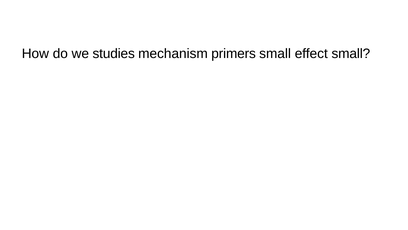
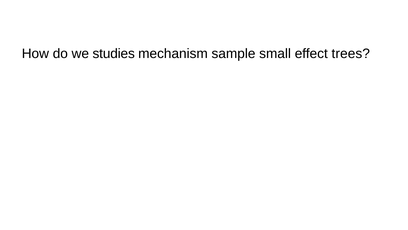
primers: primers -> sample (234, 53)
effect small: small -> trees (351, 53)
